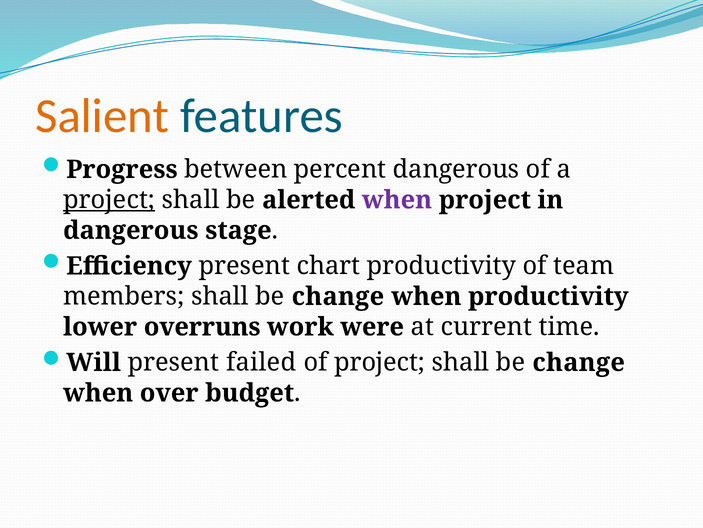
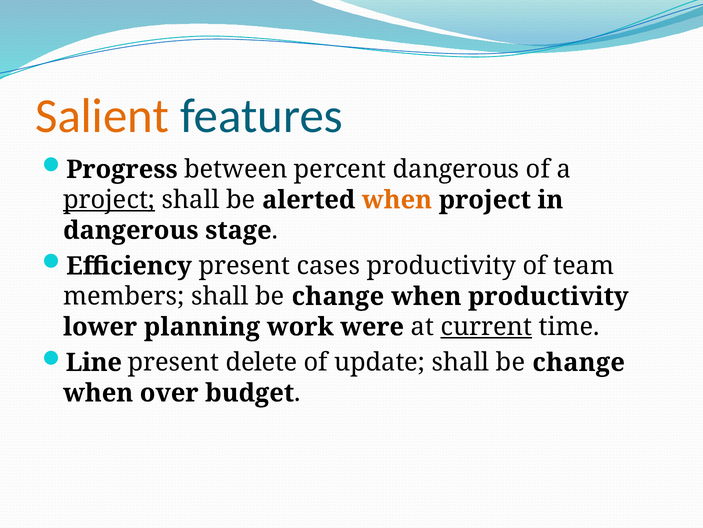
when colour: purple -> orange (397, 200)
chart: chart -> cases (328, 266)
overruns: overruns -> planning (202, 327)
current underline: none -> present (486, 327)
Will: Will -> Line (94, 362)
failed: failed -> delete (262, 362)
of project: project -> update (380, 362)
